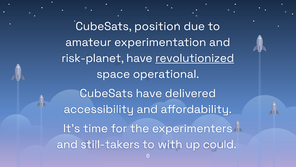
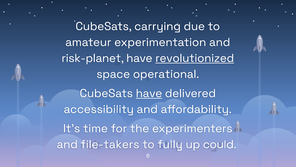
position: position -> carrying (157, 26)
have underline: none -> present (149, 93)
still-takers: still-takers -> file-takers (110, 144)
with: with -> fully (170, 144)
